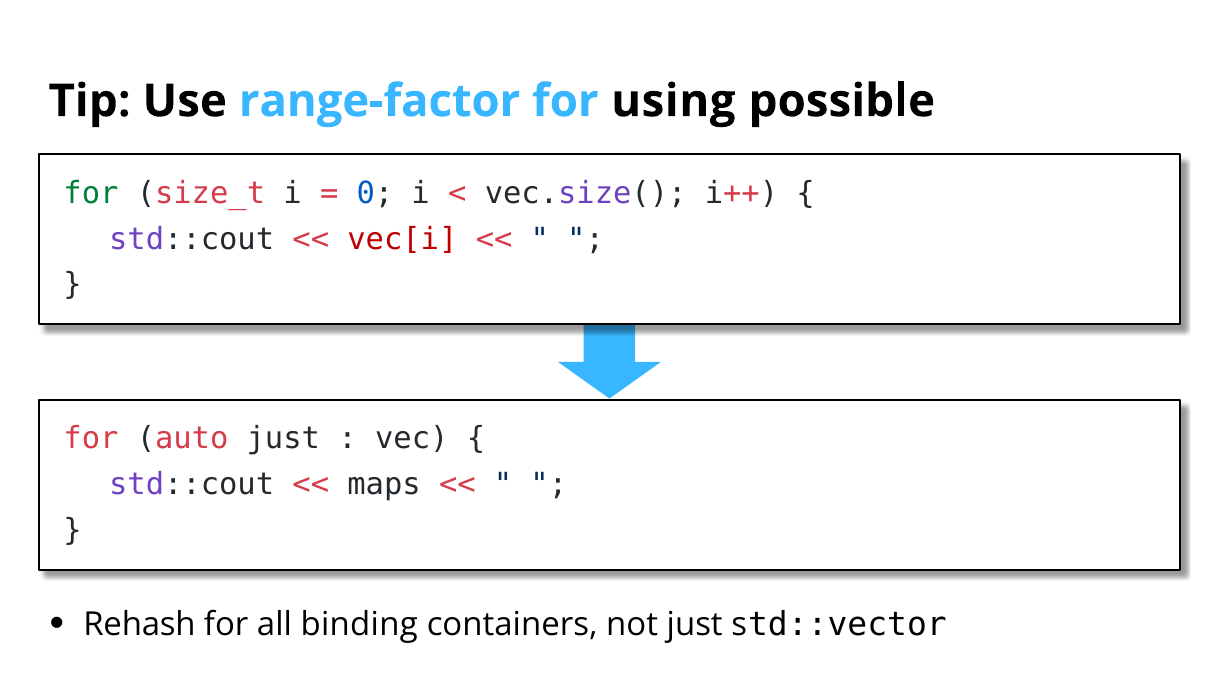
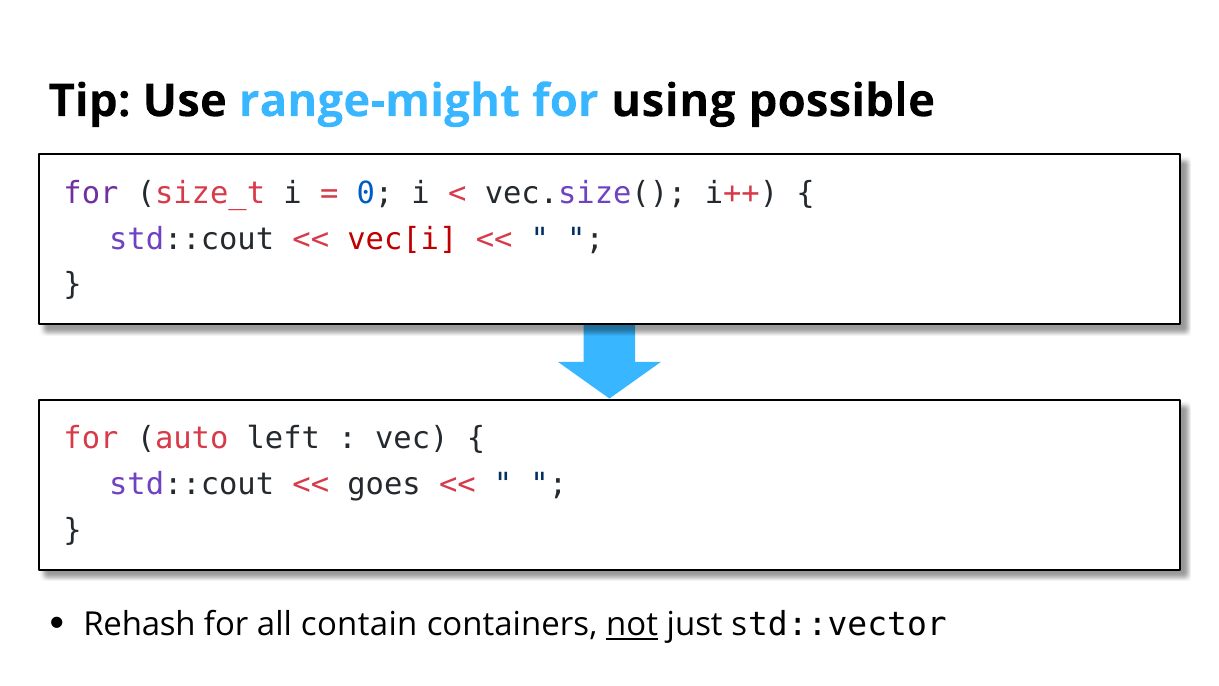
range-factor: range-factor -> range-might (379, 101)
for colour: green -> purple (91, 193)
auto just: just -> left (283, 439)
maps: maps -> goes (384, 484)
binding: binding -> contain (359, 624)
not underline: none -> present (632, 624)
